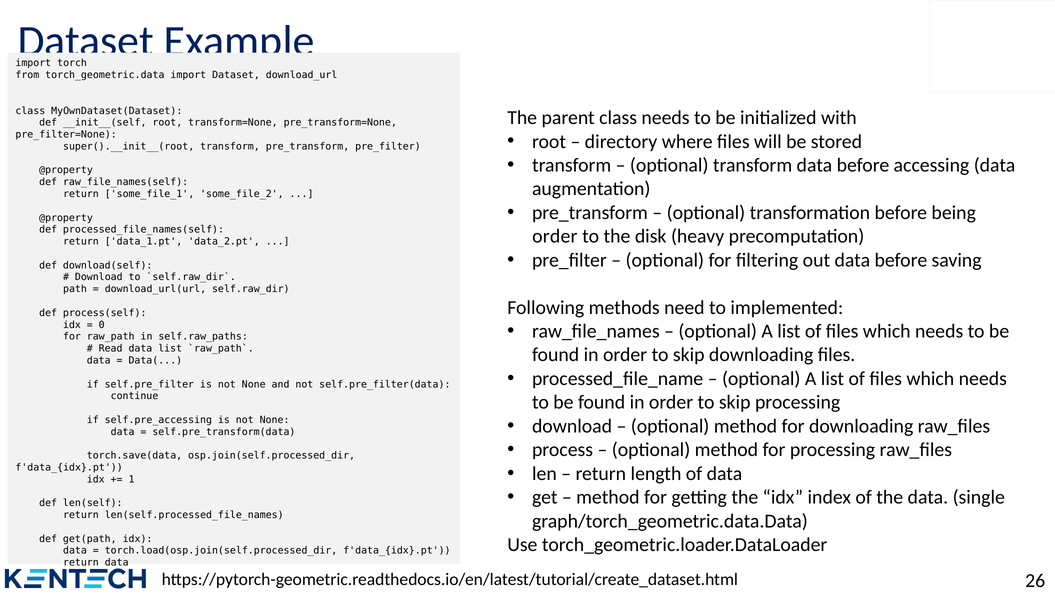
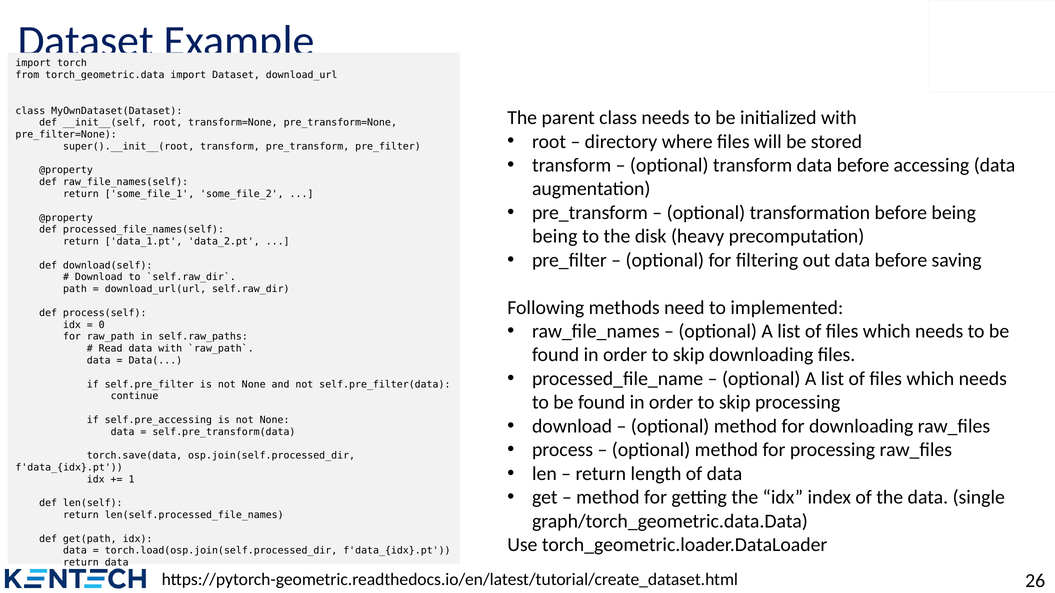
order: order -> being (555, 237)
data list: list -> with (170, 349)
